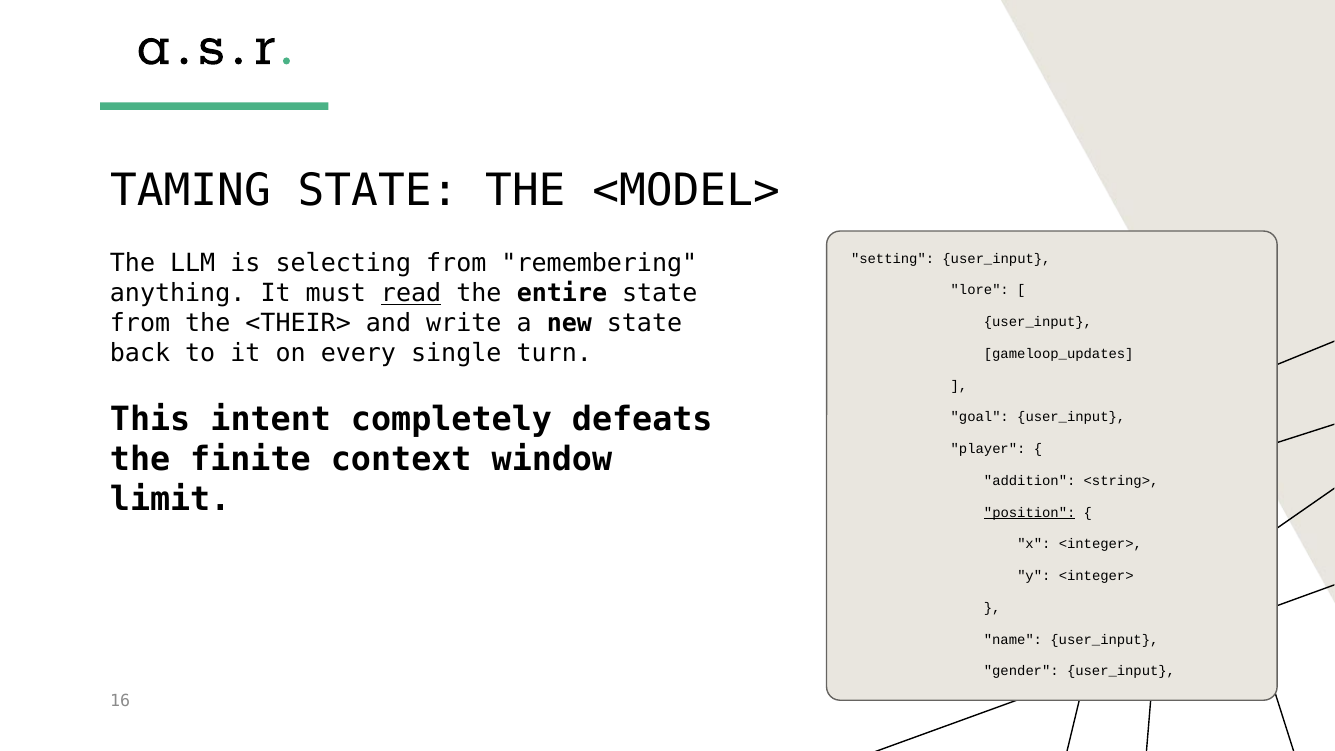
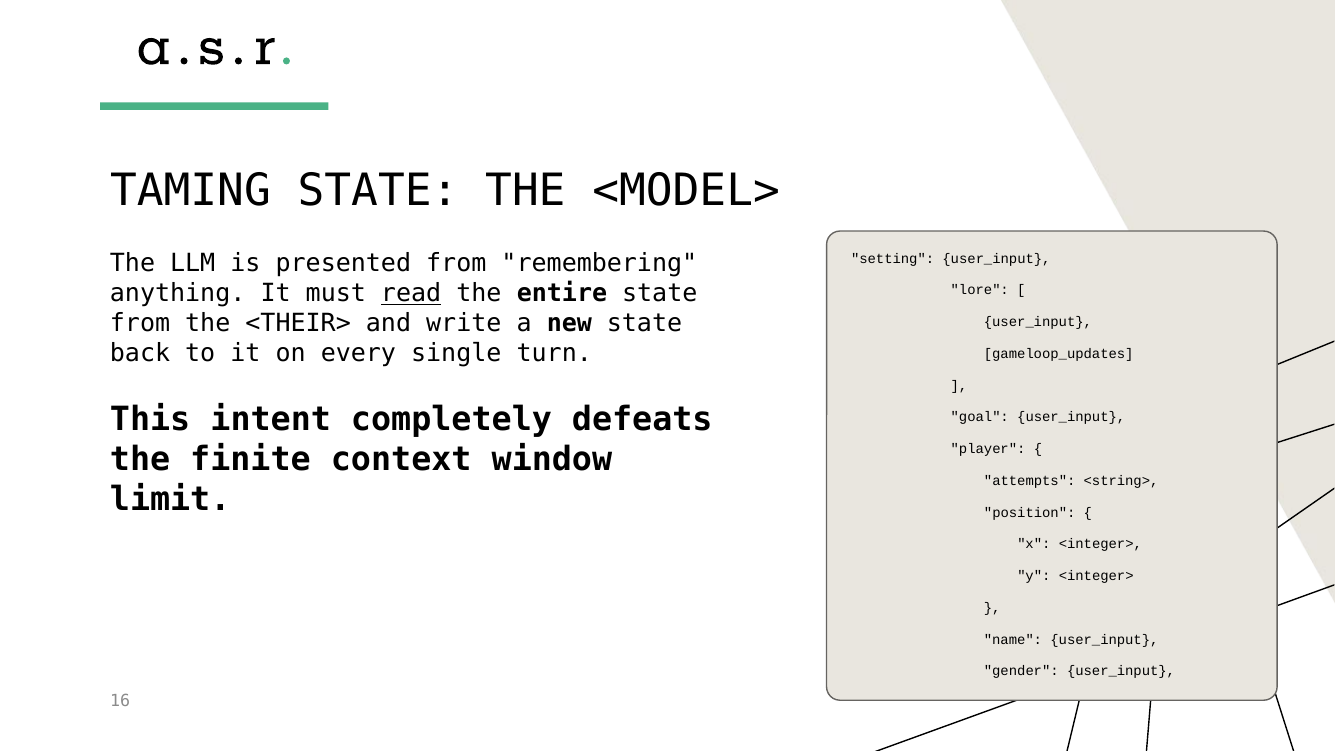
selecting: selecting -> presented (343, 263)
addition: addition -> attempts (1030, 481)
position underline: present -> none (1030, 513)
